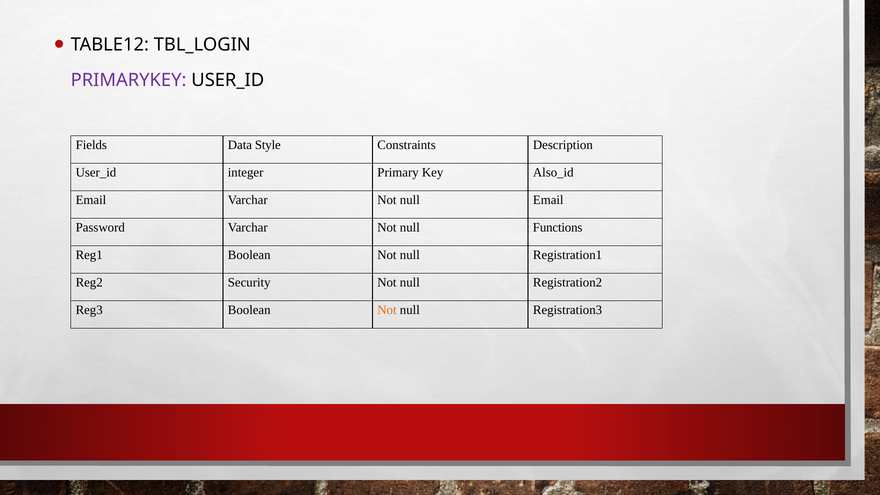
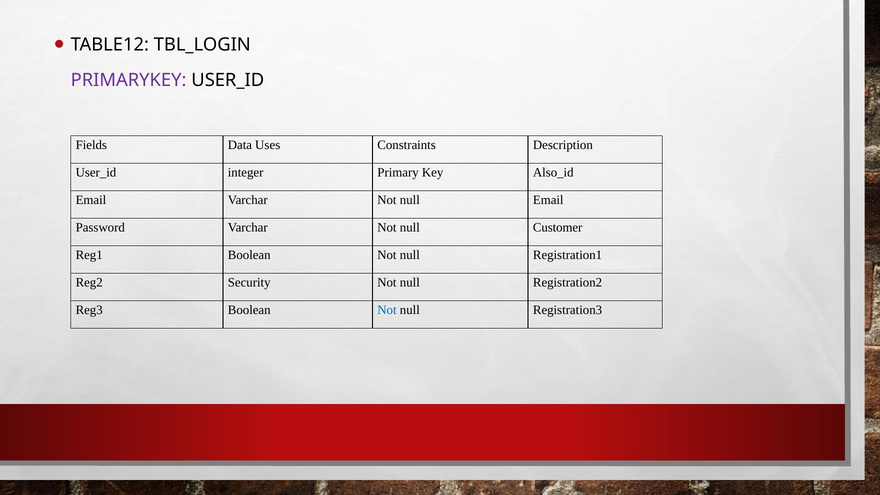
Style: Style -> Uses (268, 145)
Functions: Functions -> Customer (558, 228)
Not colour: orange -> blue (387, 310)
